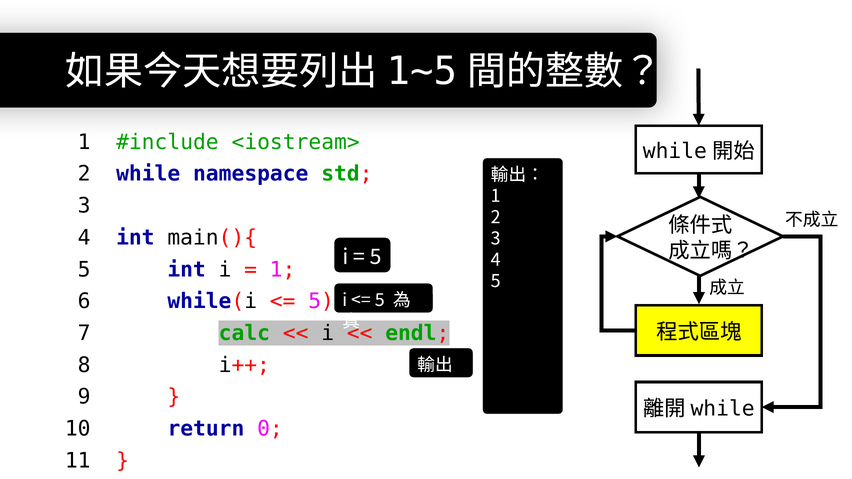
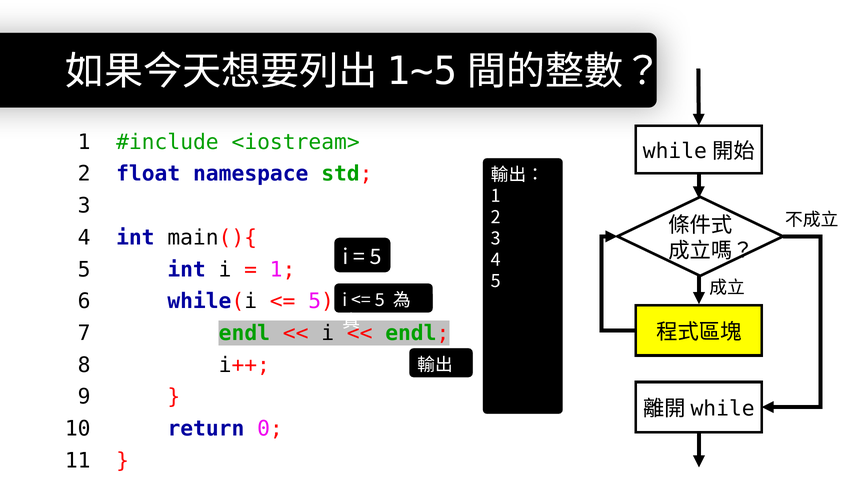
2 while: while -> float (148, 174)
7 calc: calc -> endl (244, 333)
